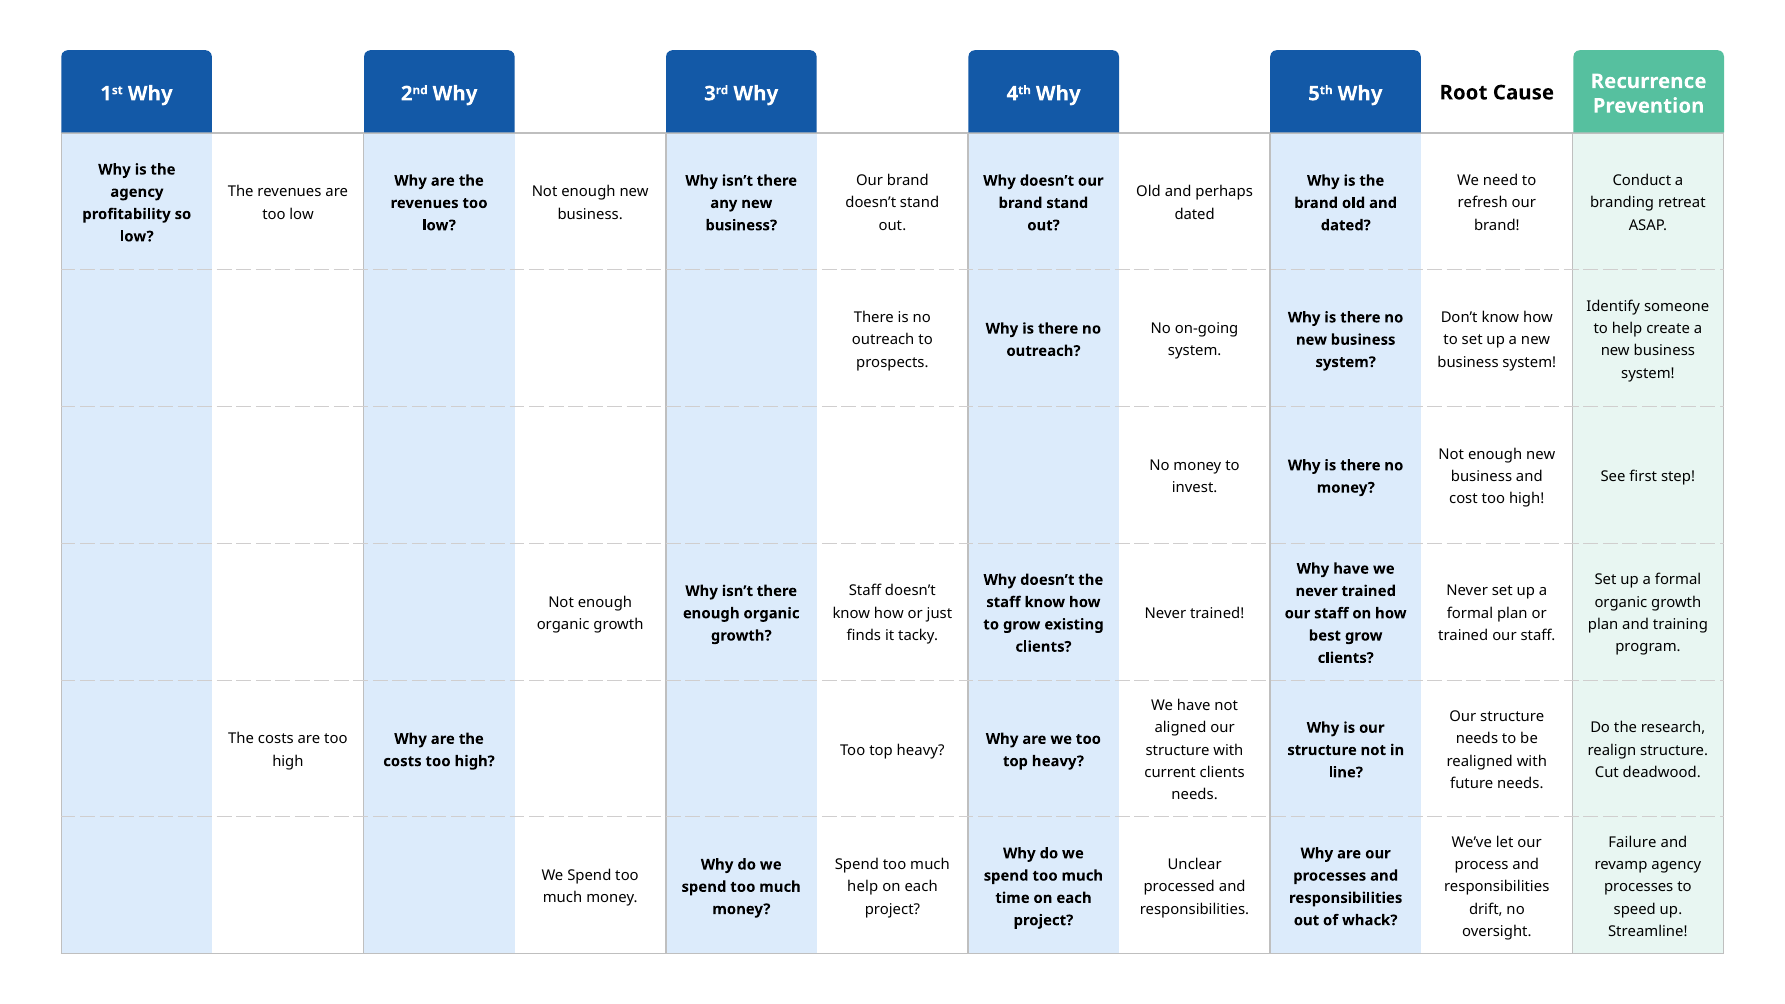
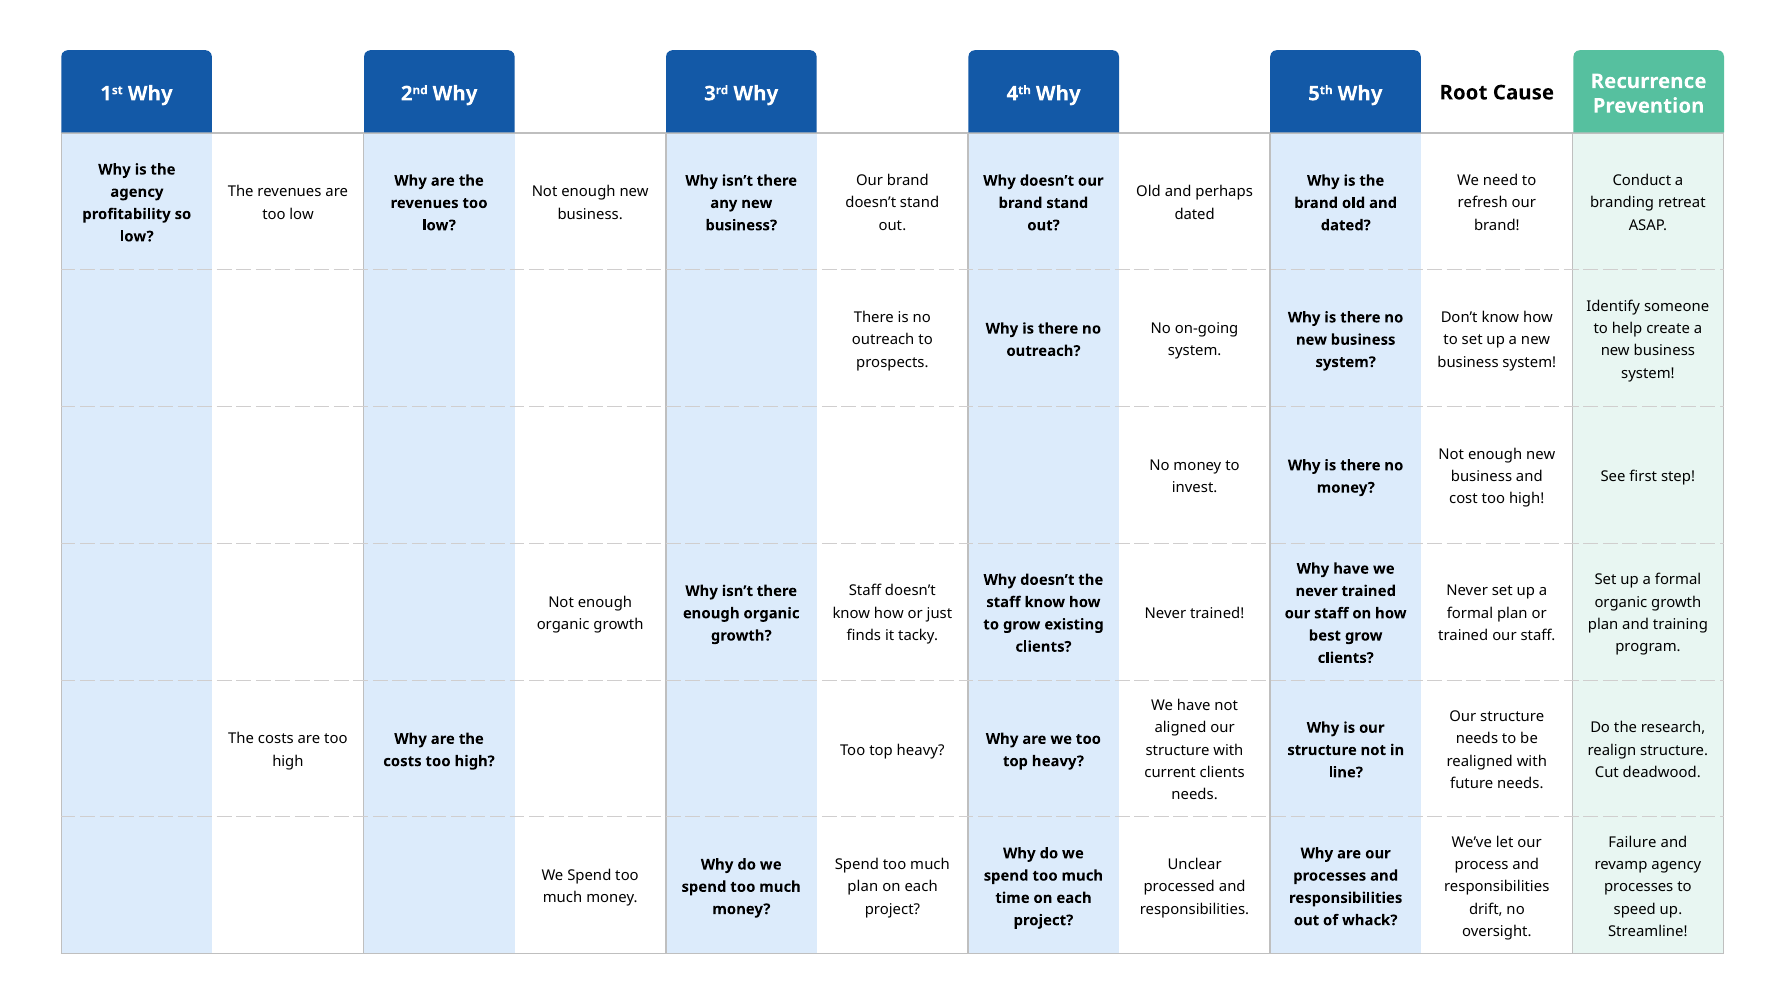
help: help -> plan (863, 887)
